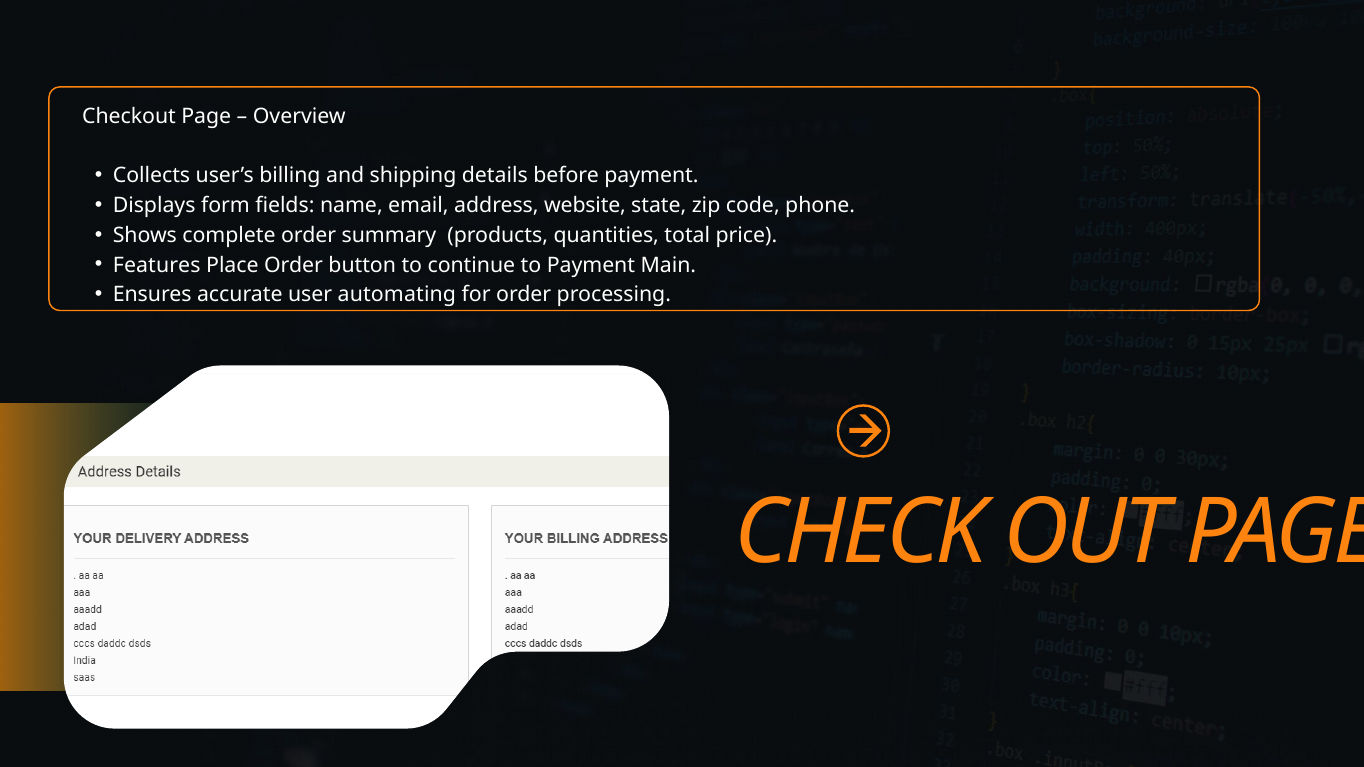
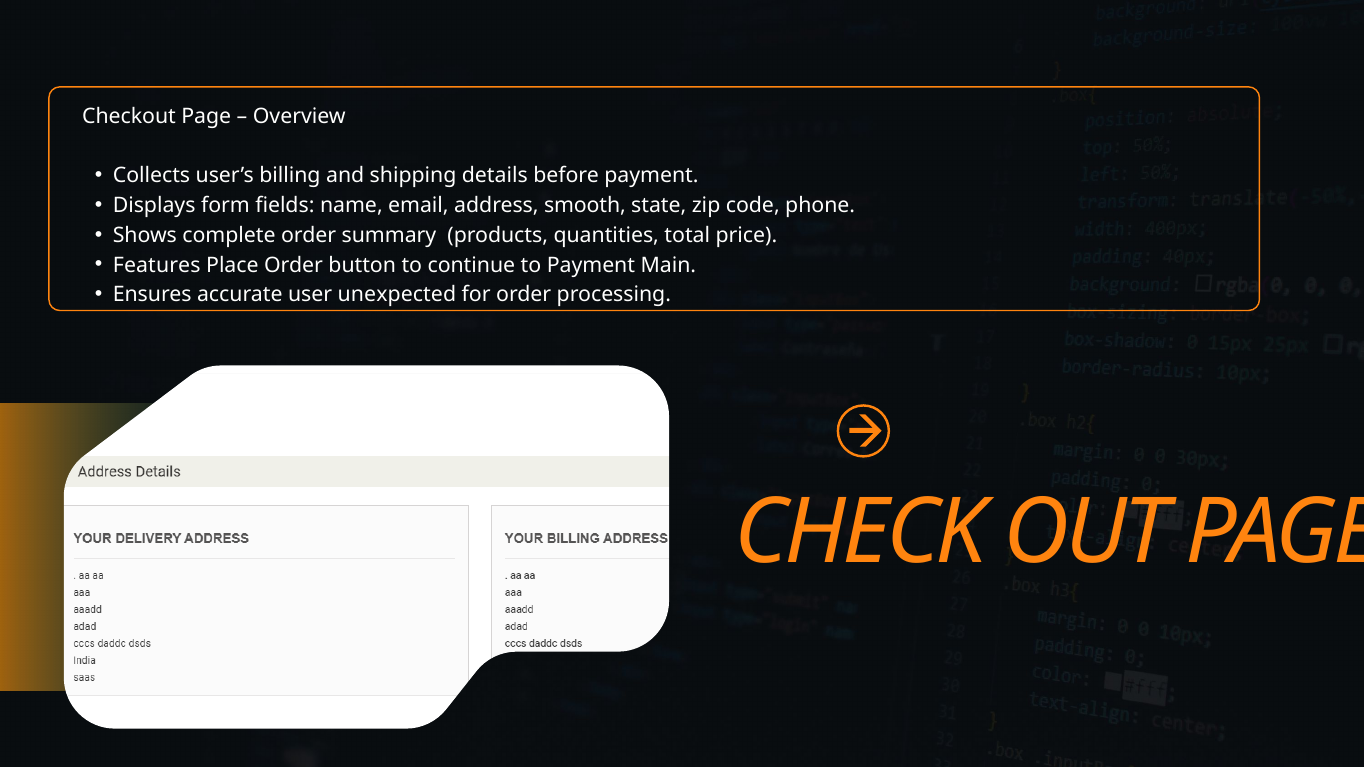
website: website -> smooth (585, 206)
automating: automating -> unexpected (397, 295)
